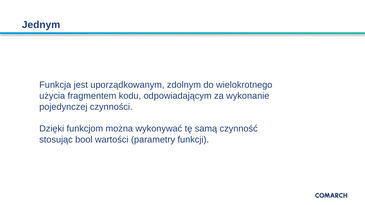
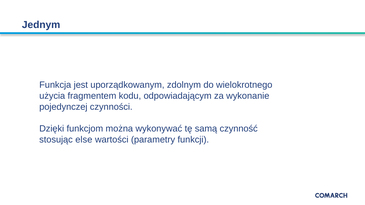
bool: bool -> else (84, 140)
